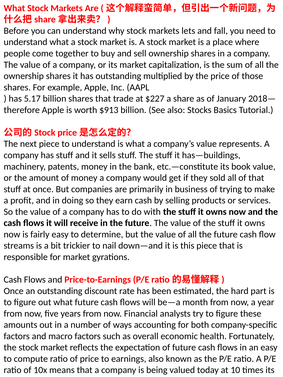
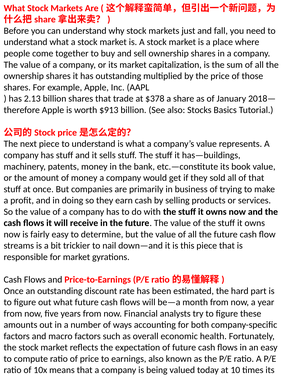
lets: lets -> just (188, 31)
5.17: 5.17 -> 2.13 (32, 99)
$227: $227 -> $378 (155, 99)
